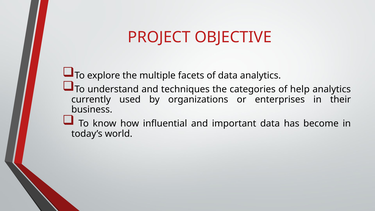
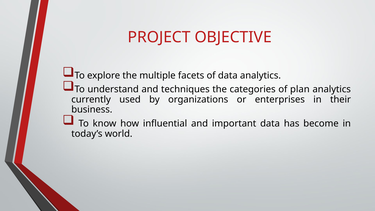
help: help -> plan (300, 89)
